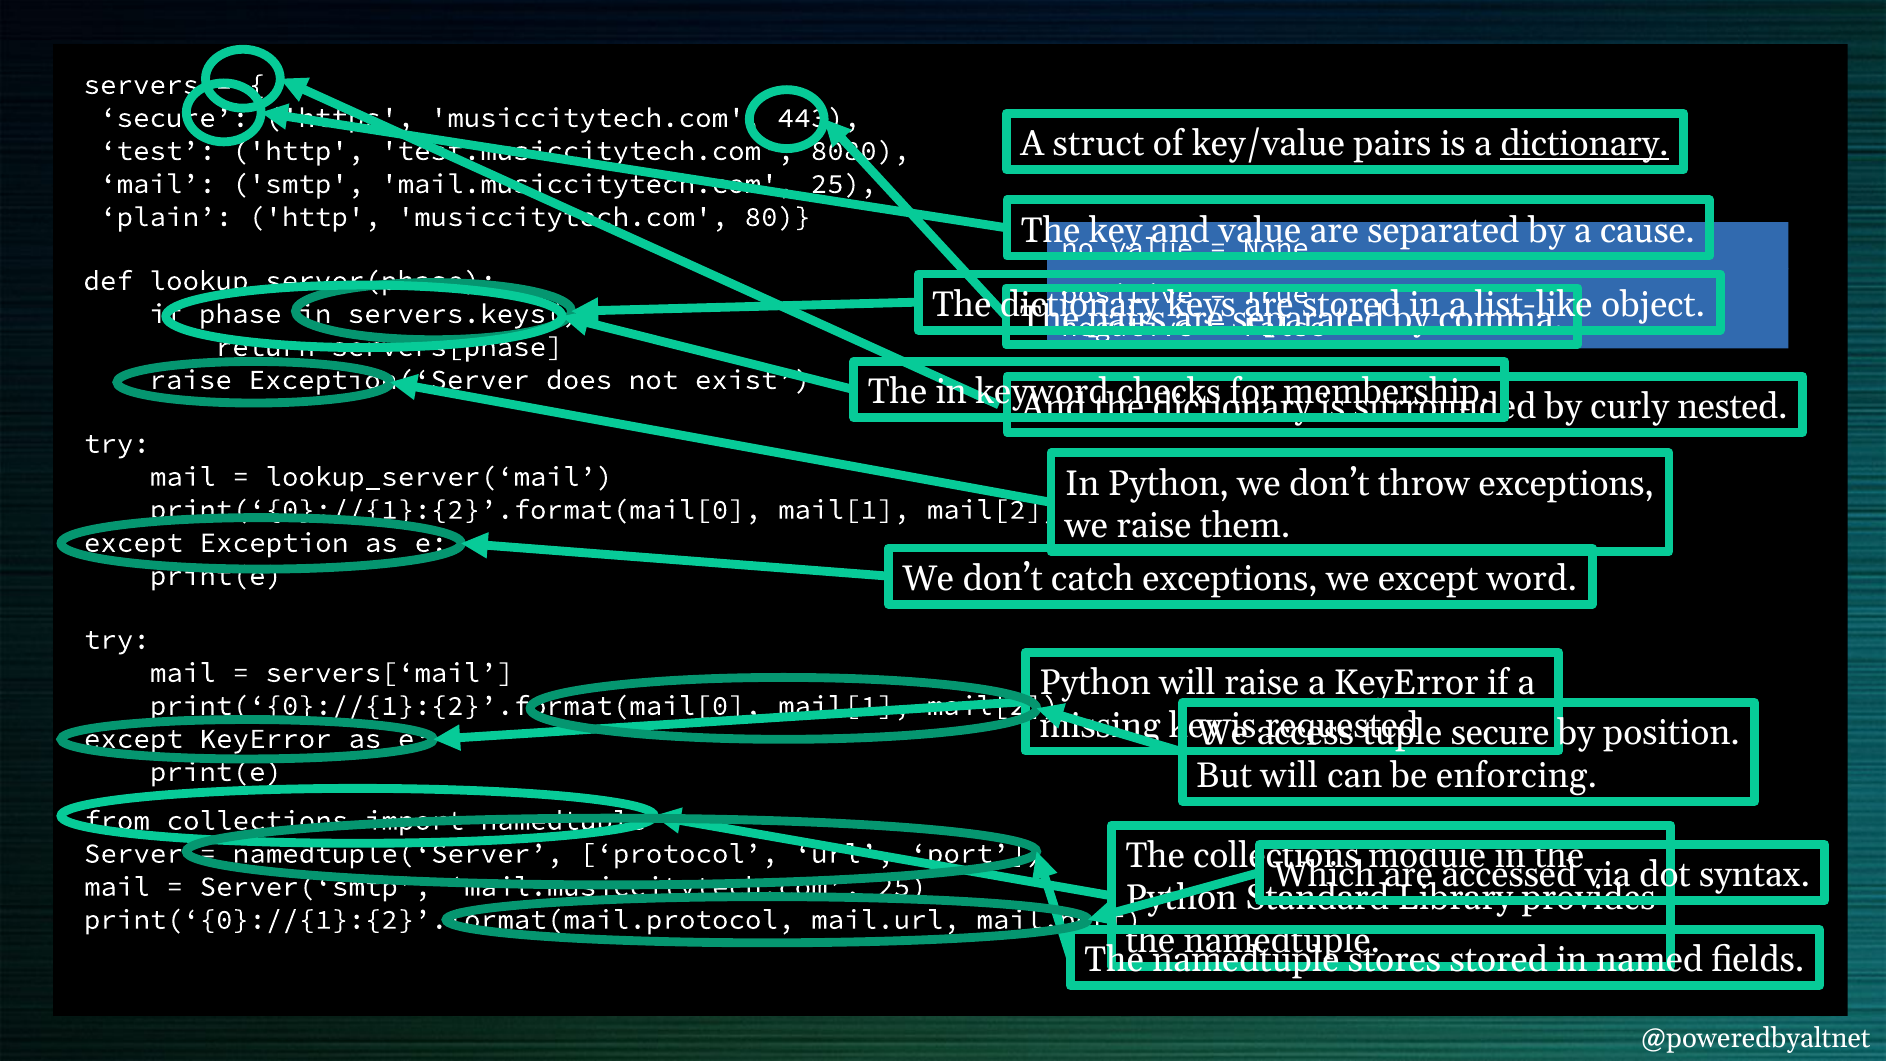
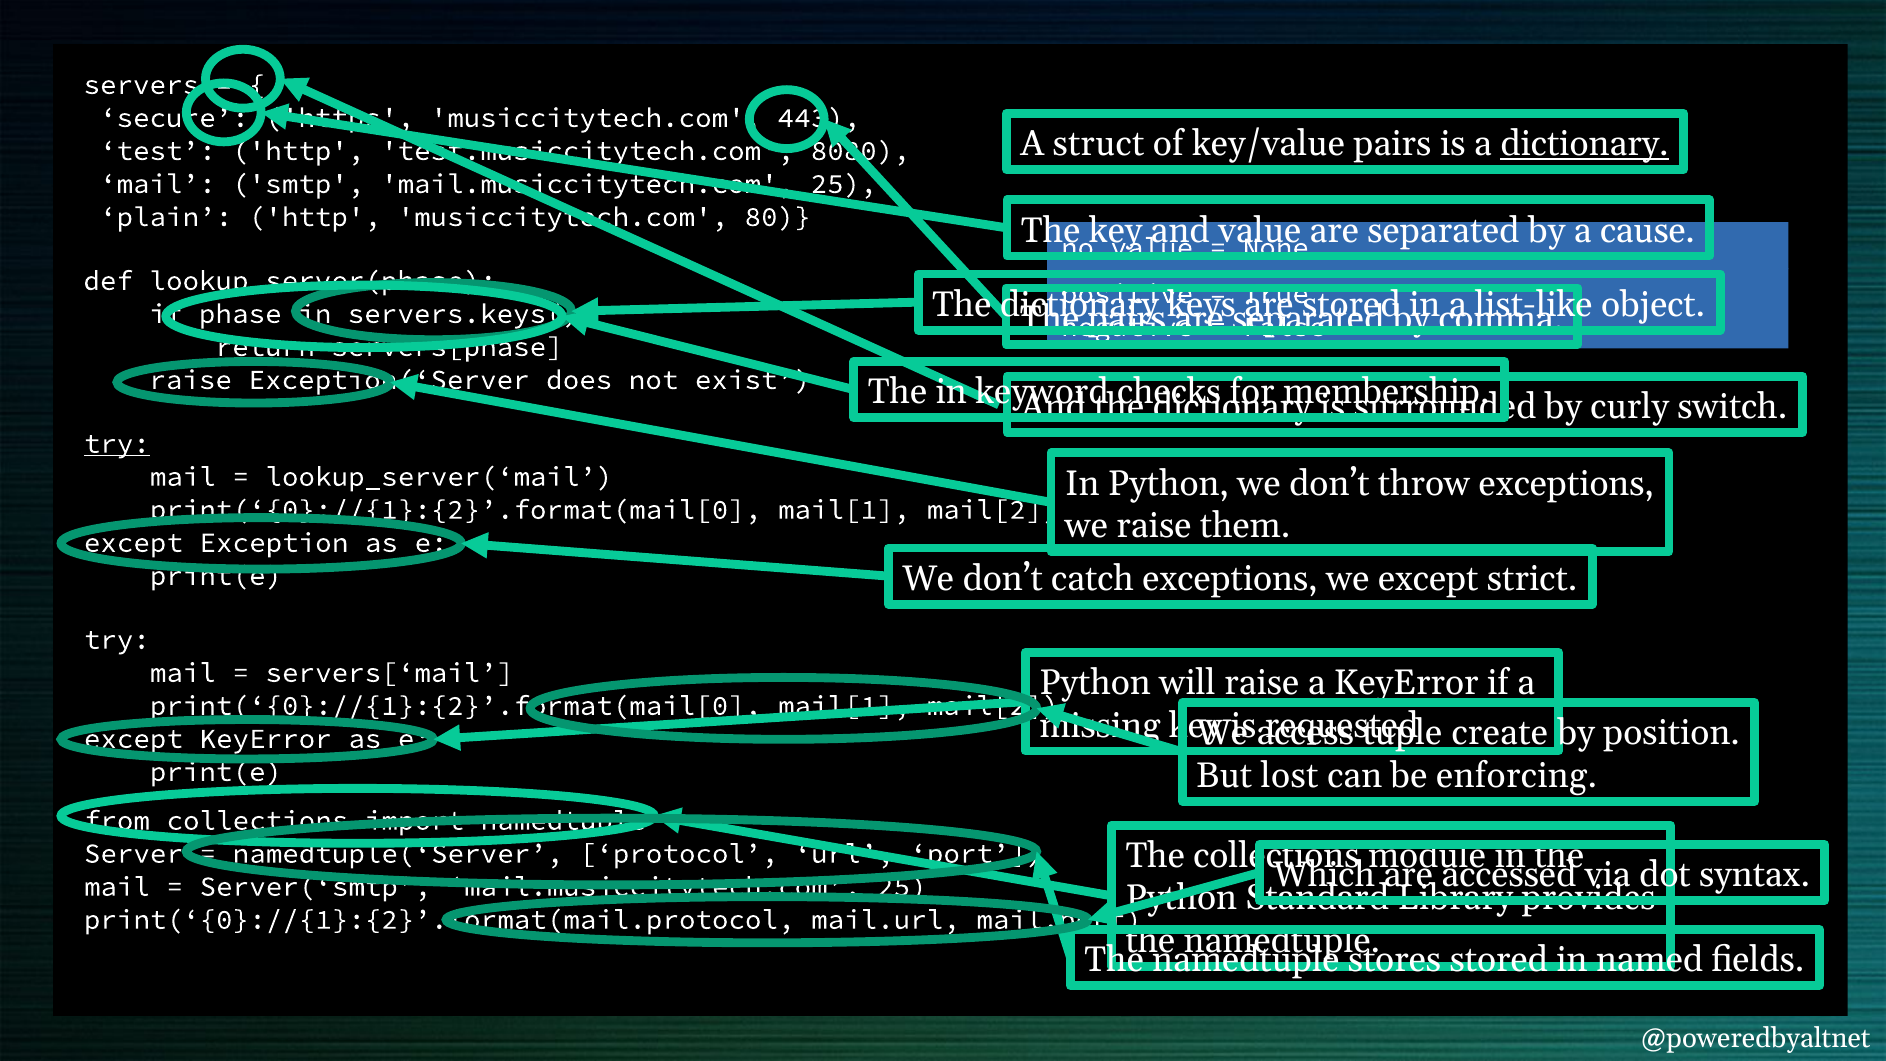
nested: nested -> switch (1732, 407)
try underline: none -> present (117, 444)
word: word -> strict (1532, 579)
secure: secure -> create (1500, 733)
But will: will -> lost (1289, 776)
